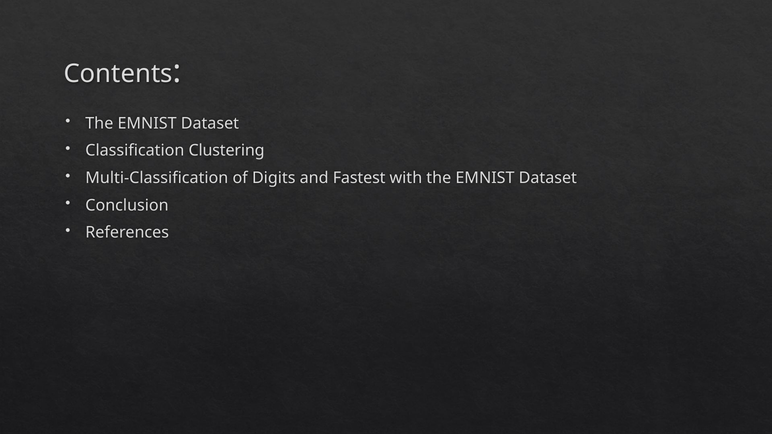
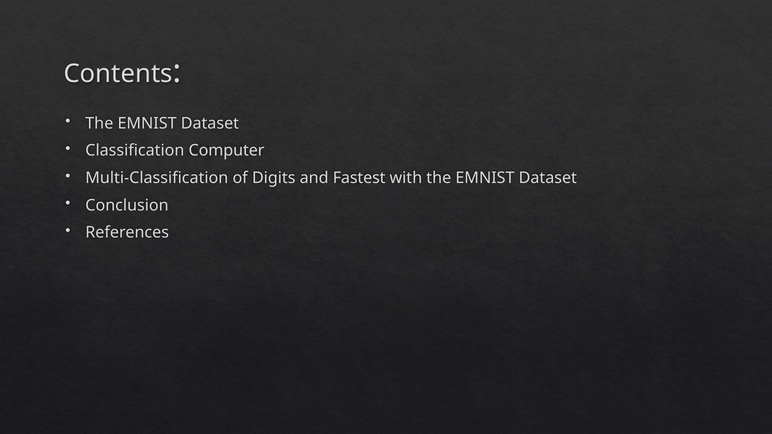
Clustering: Clustering -> Computer (227, 151)
